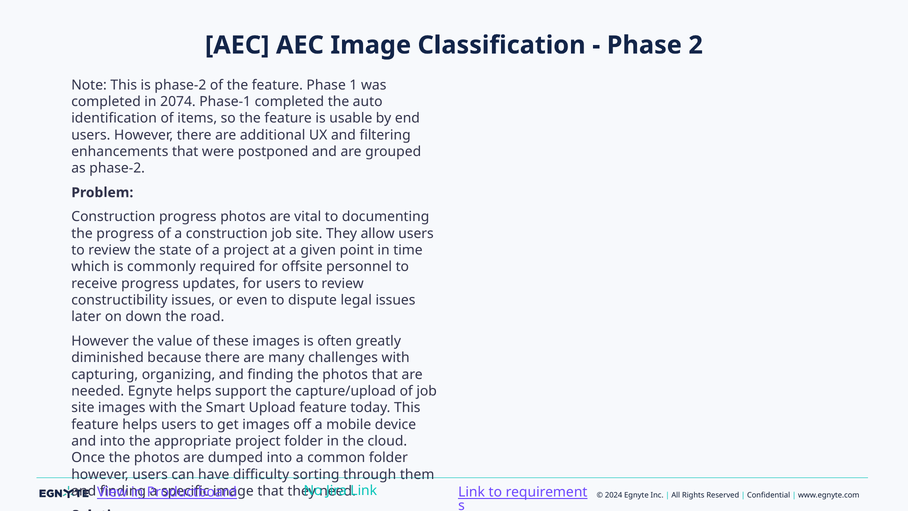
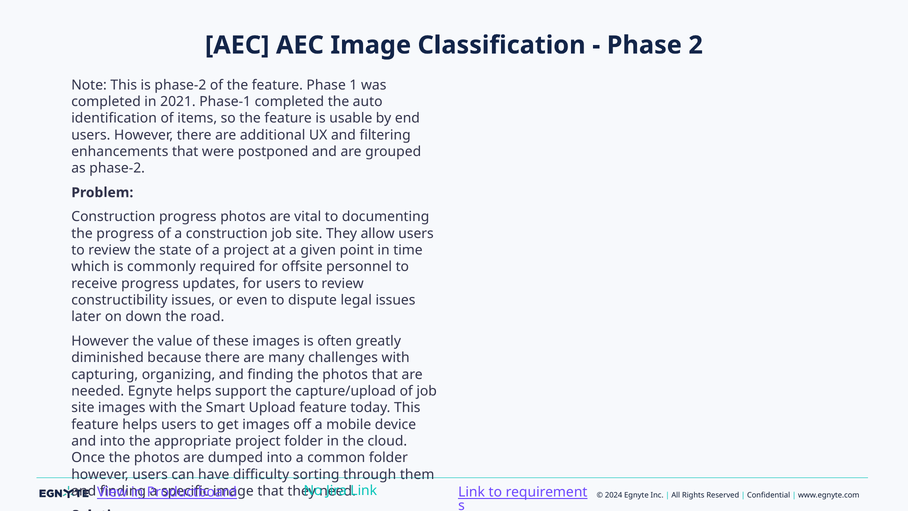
2074: 2074 -> 2021 (178, 102)
